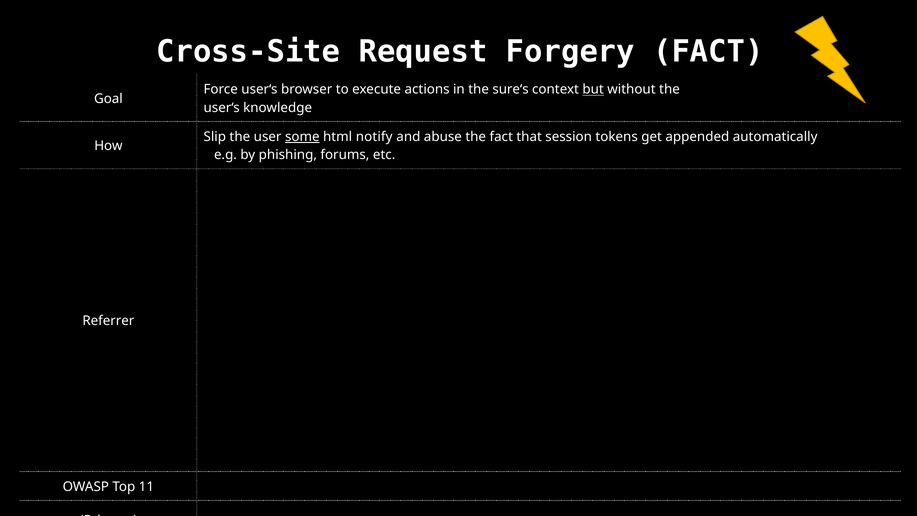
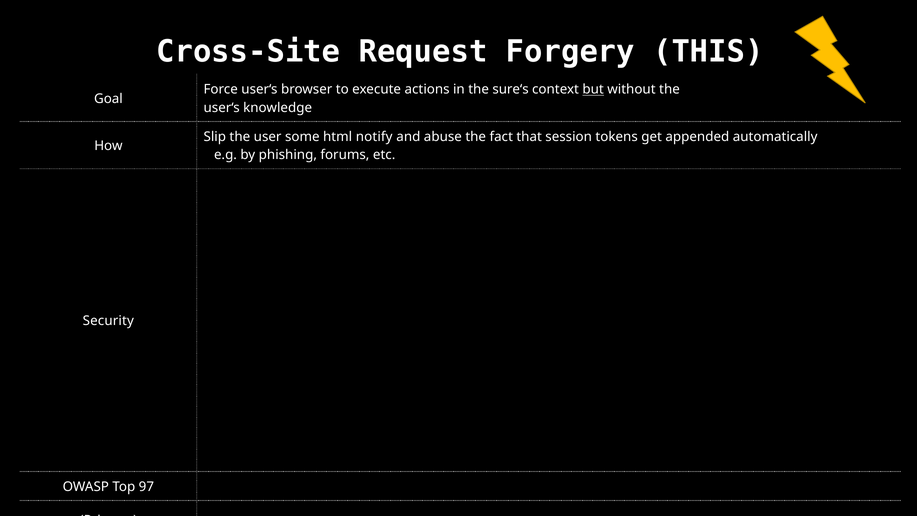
Forgery FACT: FACT -> THIS (708, 51)
some underline: present -> none (302, 137)
Referrer: Referrer -> Security (108, 321)
11: 11 -> 97 (146, 487)
